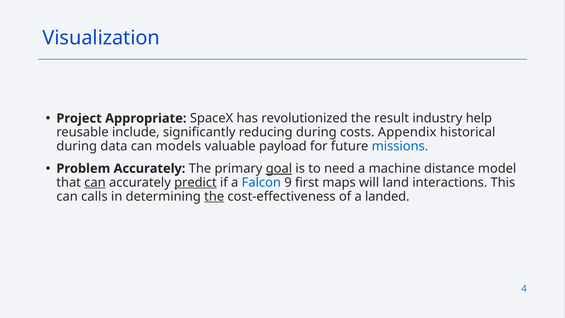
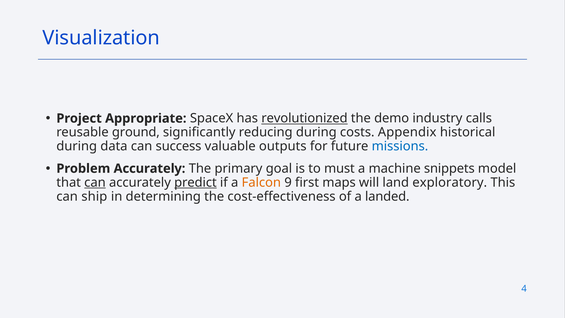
revolutionized underline: none -> present (304, 118)
result: result -> demo (392, 118)
help: help -> calls (479, 118)
include: include -> ground (136, 132)
models: models -> success (179, 146)
payload: payload -> outputs (283, 146)
goal underline: present -> none (279, 168)
need: need -> must (339, 168)
distance: distance -> snippets (449, 168)
Falcon colour: blue -> orange (261, 182)
interactions: interactions -> exploratory (450, 182)
calls: calls -> ship (94, 196)
the underline: present -> none (214, 196)
